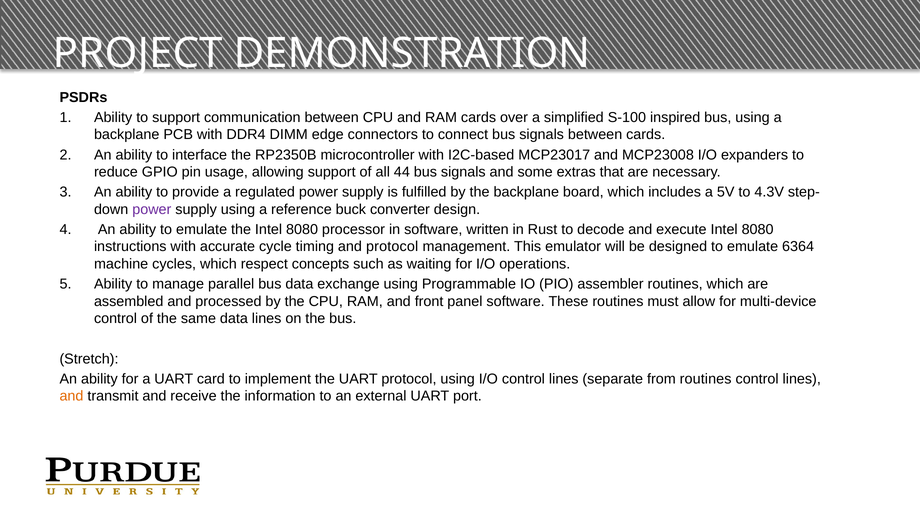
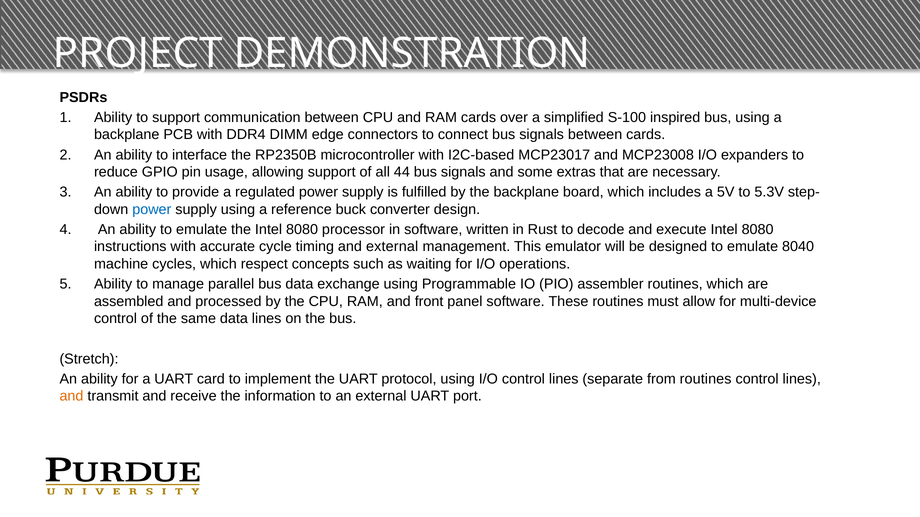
4.3V: 4.3V -> 5.3V (769, 192)
power colour: purple -> blue (152, 210)
and protocol: protocol -> external (392, 247)
6364: 6364 -> 8040 (798, 247)
